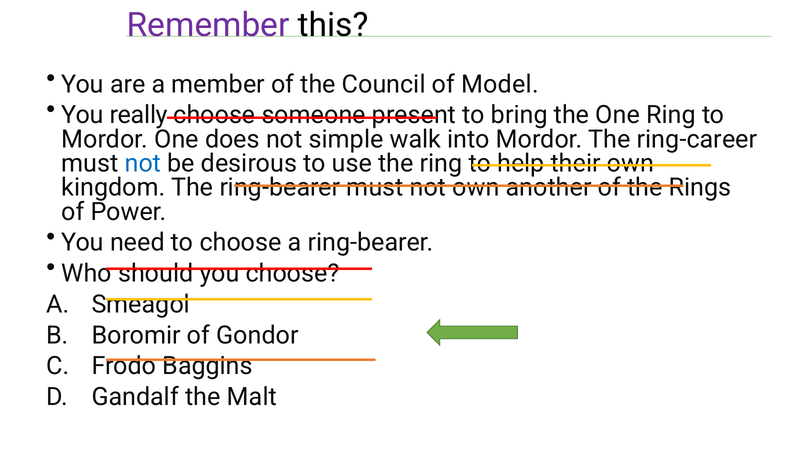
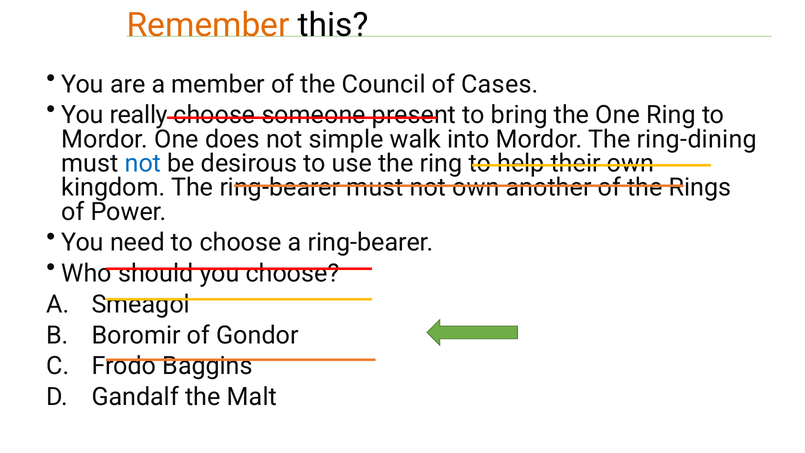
Remember colour: purple -> orange (208, 25)
Model: Model -> Cases (500, 84)
ring-career: ring-career -> ring-dining (697, 139)
